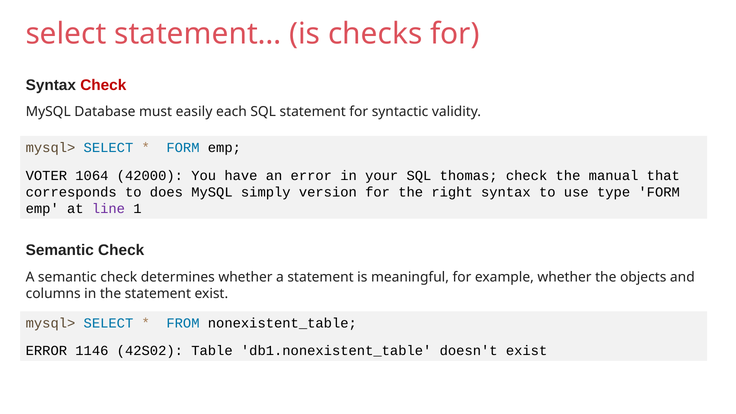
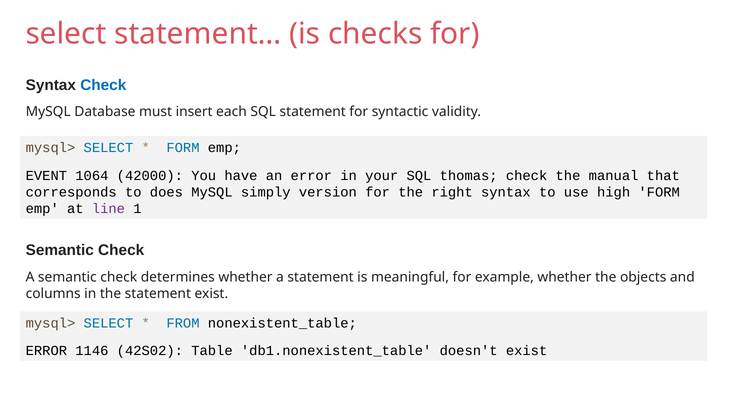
Check colour: red -> blue (103, 85)
easily: easily -> insert (194, 112)
VOTER: VOTER -> EVENT (46, 176)
type: type -> high (614, 192)
